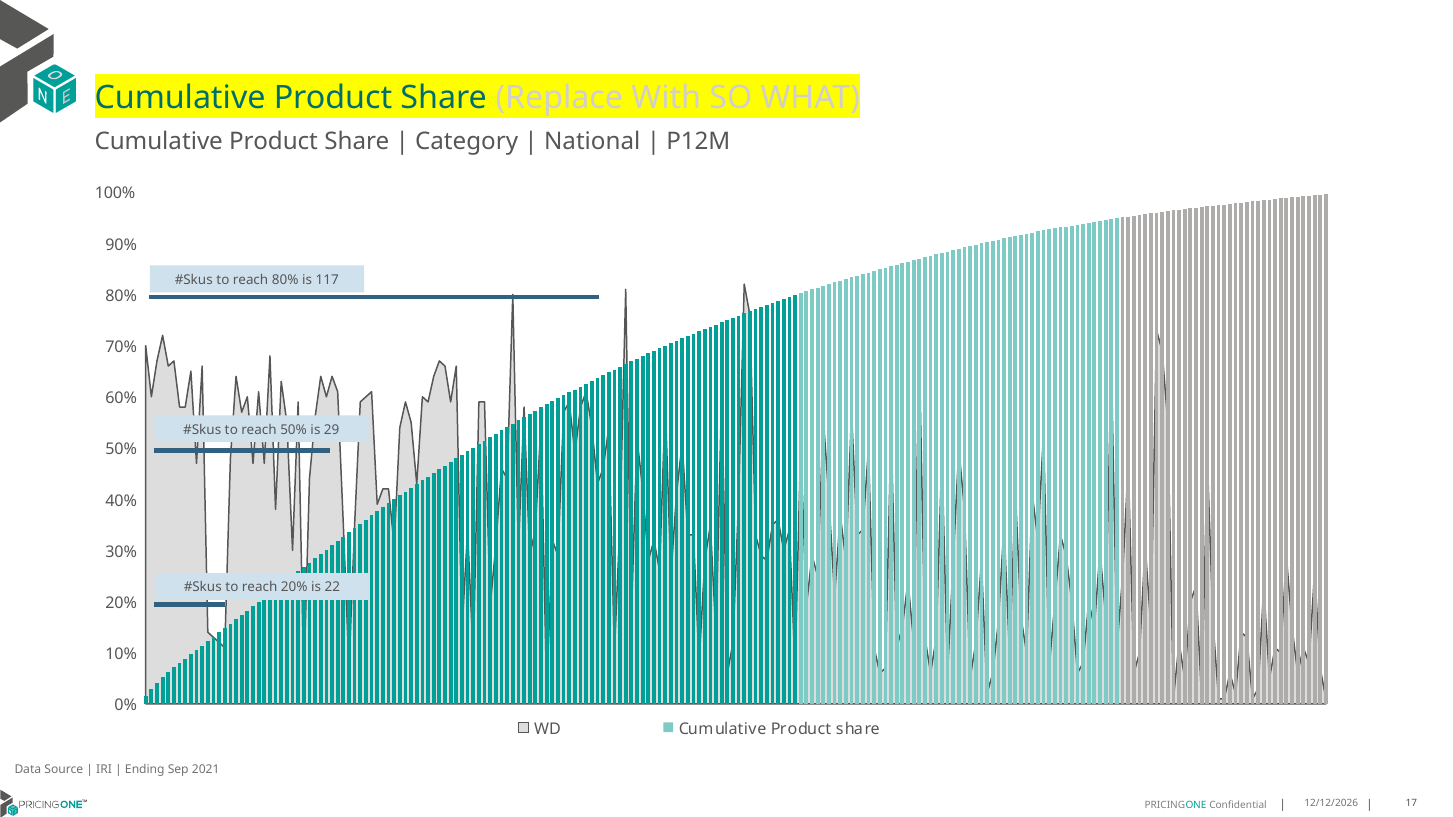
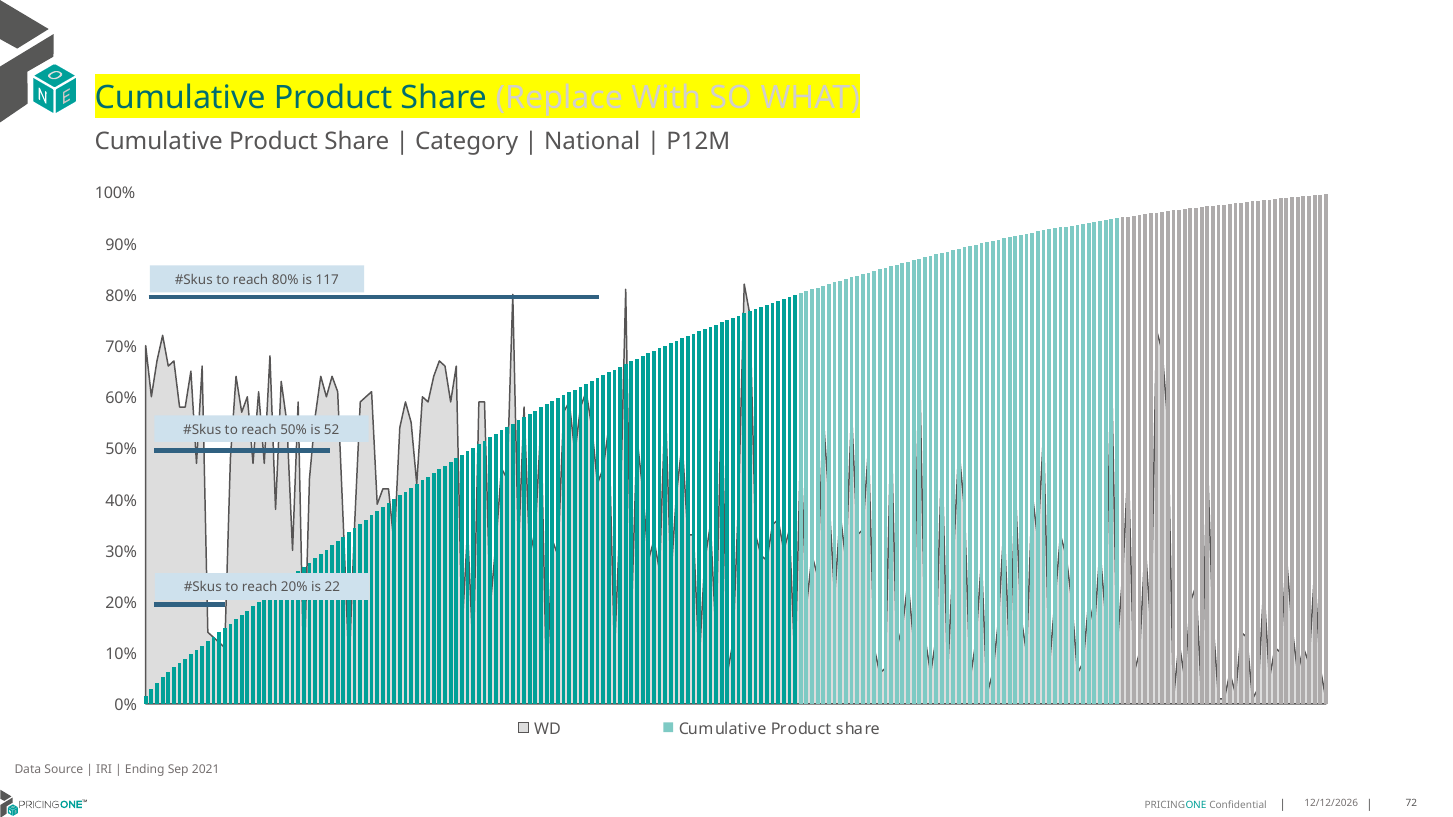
29: 29 -> 52 (332, 430)
17: 17 -> 72 (1411, 804)
